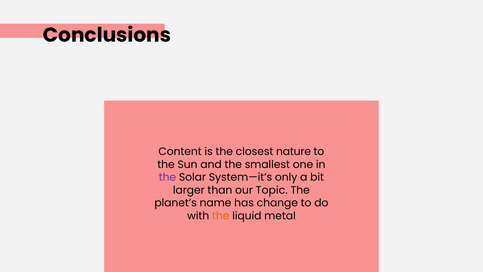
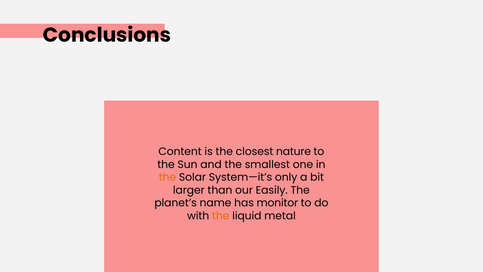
the colour: purple -> orange (167, 177)
Topic: Topic -> Easily (272, 190)
change: change -> monitor (277, 203)
